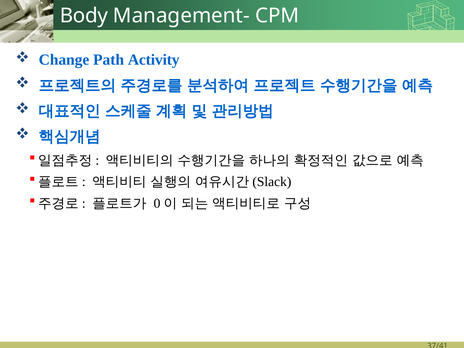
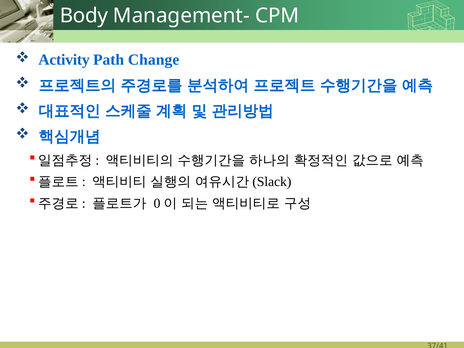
Change: Change -> Activity (64, 60)
Activity: Activity -> Change (154, 60)
